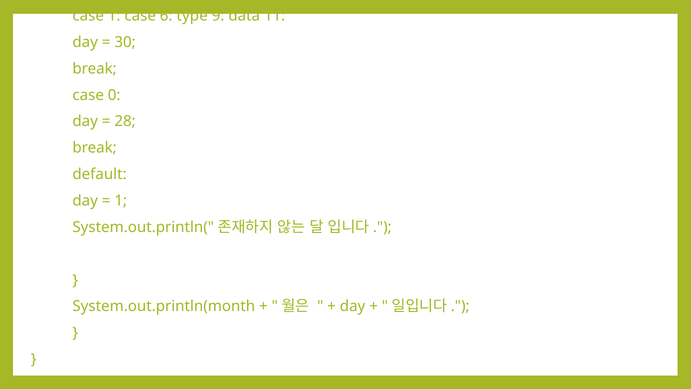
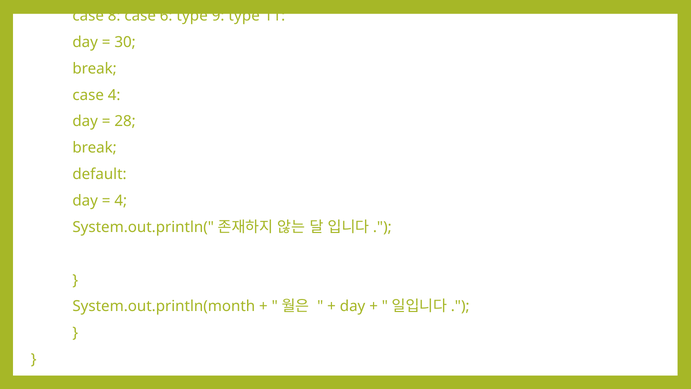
case 1: 1 -> 8 (114, 16)
9 data: data -> type (244, 16)
case 0: 0 -> 4 (114, 95)
1: 1 -> 4 (121, 201)
